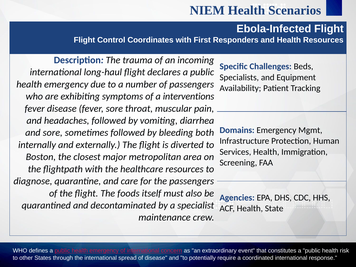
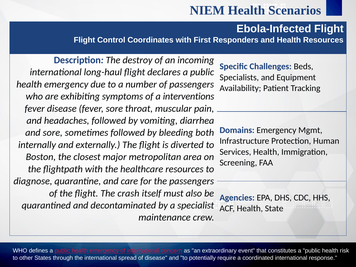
trauma: trauma -> destroy (138, 60)
foods: foods -> crash (128, 193)
